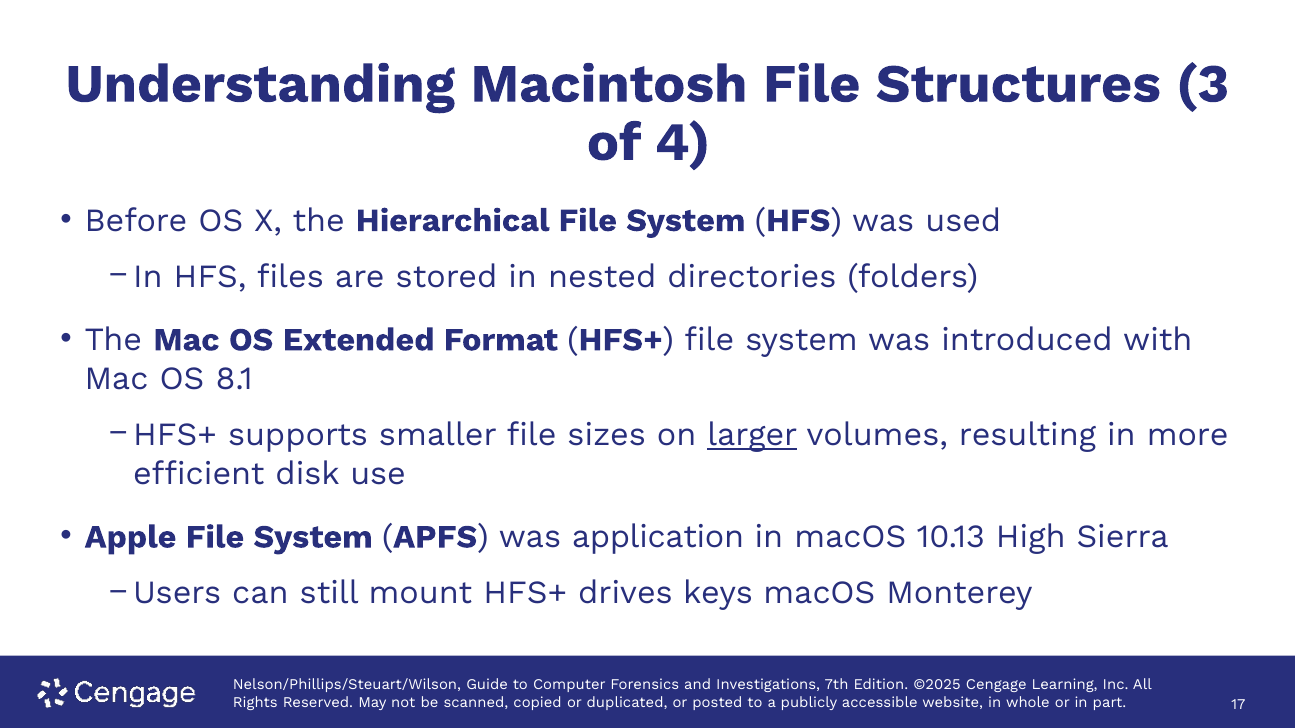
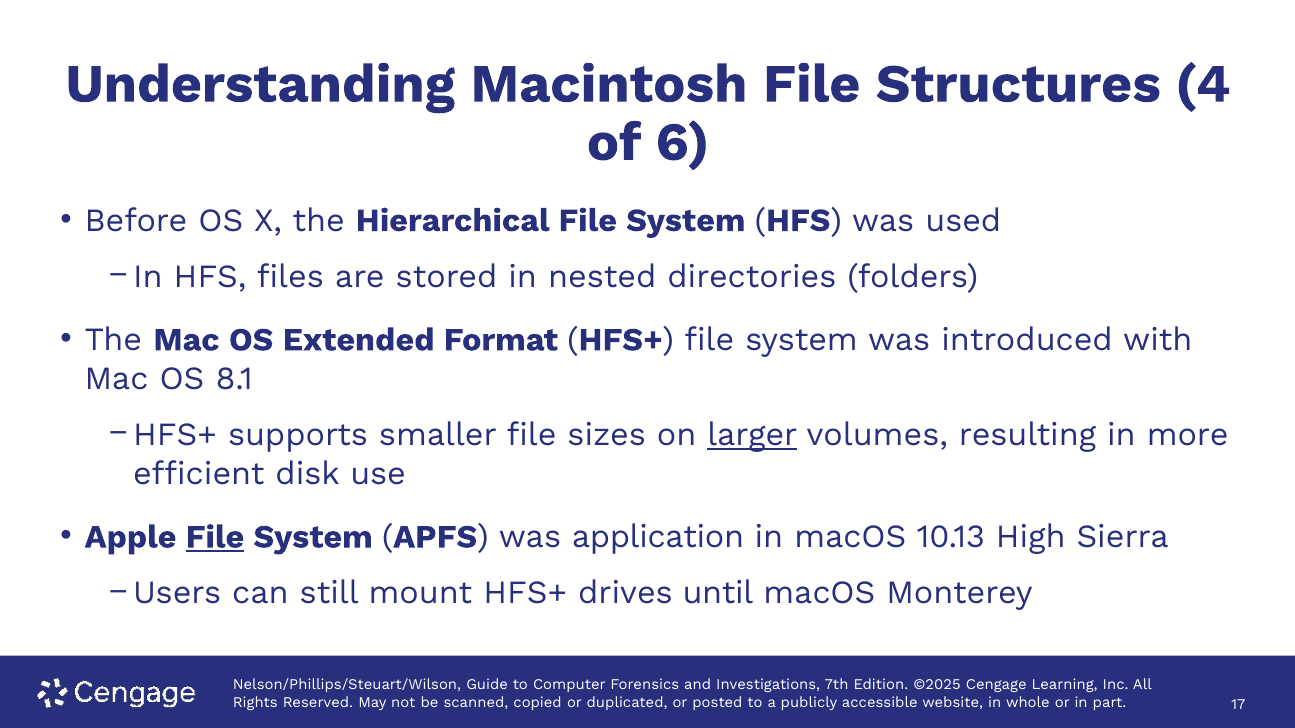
3: 3 -> 4 (1203, 84)
4: 4 -> 6 (682, 142)
File underline: none -> present (215, 537)
keys: keys -> until (718, 594)
